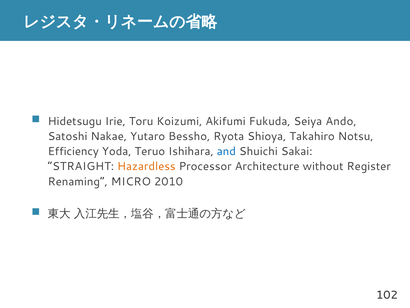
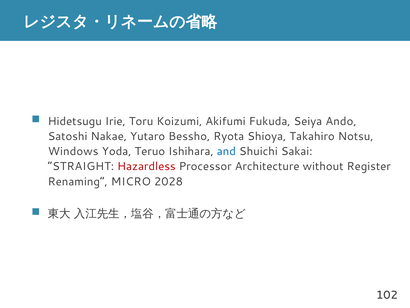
Efficiency: Efficiency -> Windows (73, 151)
Hazardless colour: orange -> red (146, 166)
2010: 2010 -> 2028 (168, 181)
